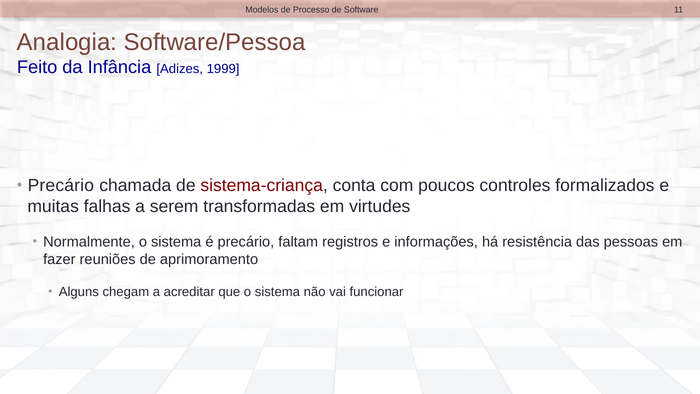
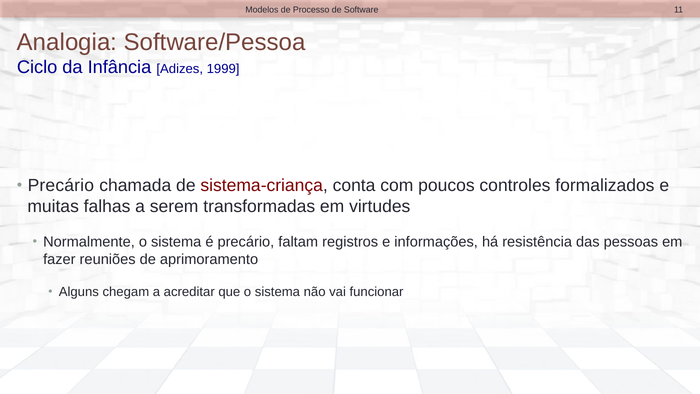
Feito: Feito -> Ciclo (37, 67)
